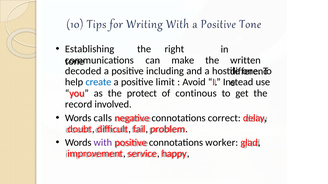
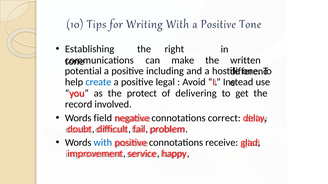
decoded: decoded -> potential (83, 71)
limit: limit -> legal (165, 82)
continous: continous -> delivering (196, 93)
calls: calls -> field (103, 118)
with colour: purple -> blue (103, 143)
worker: worker -> receive (222, 143)
